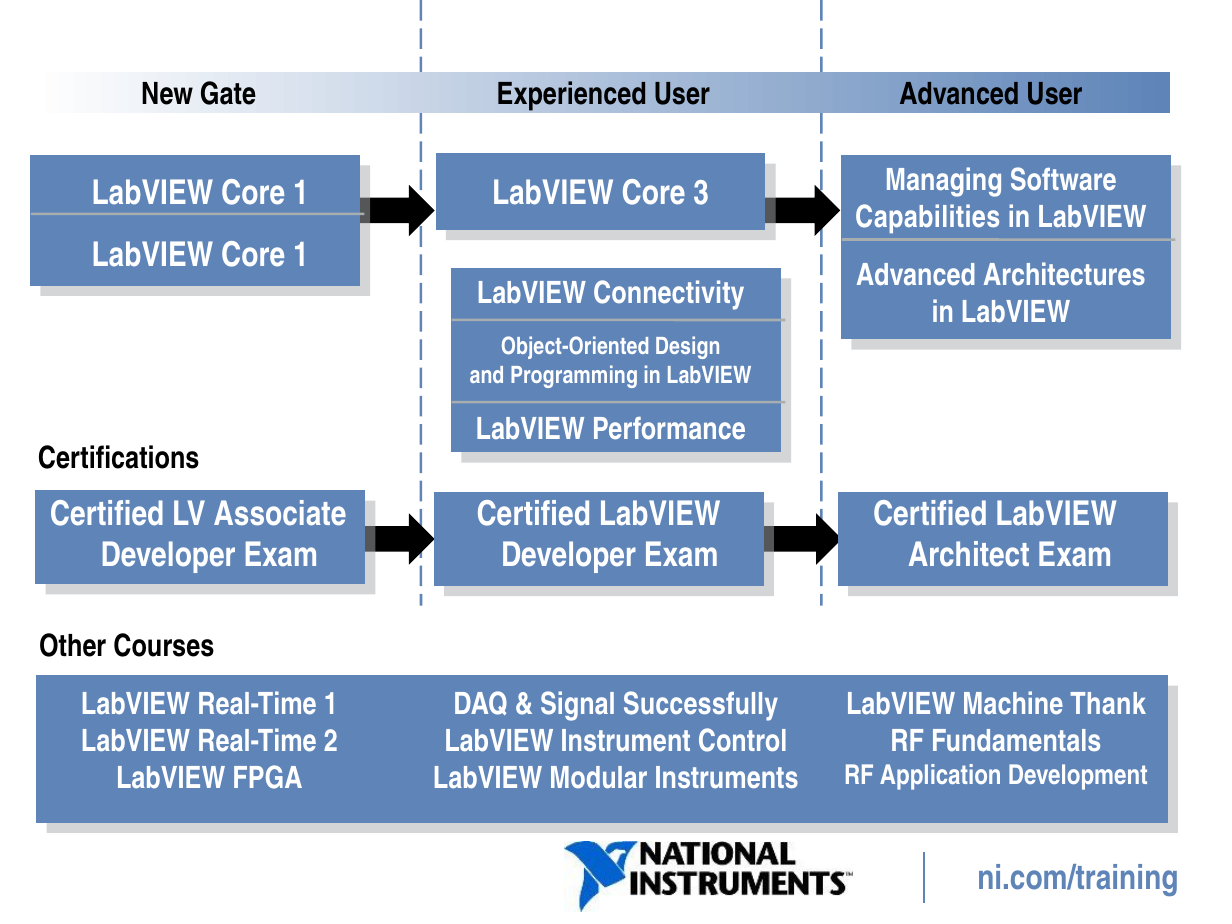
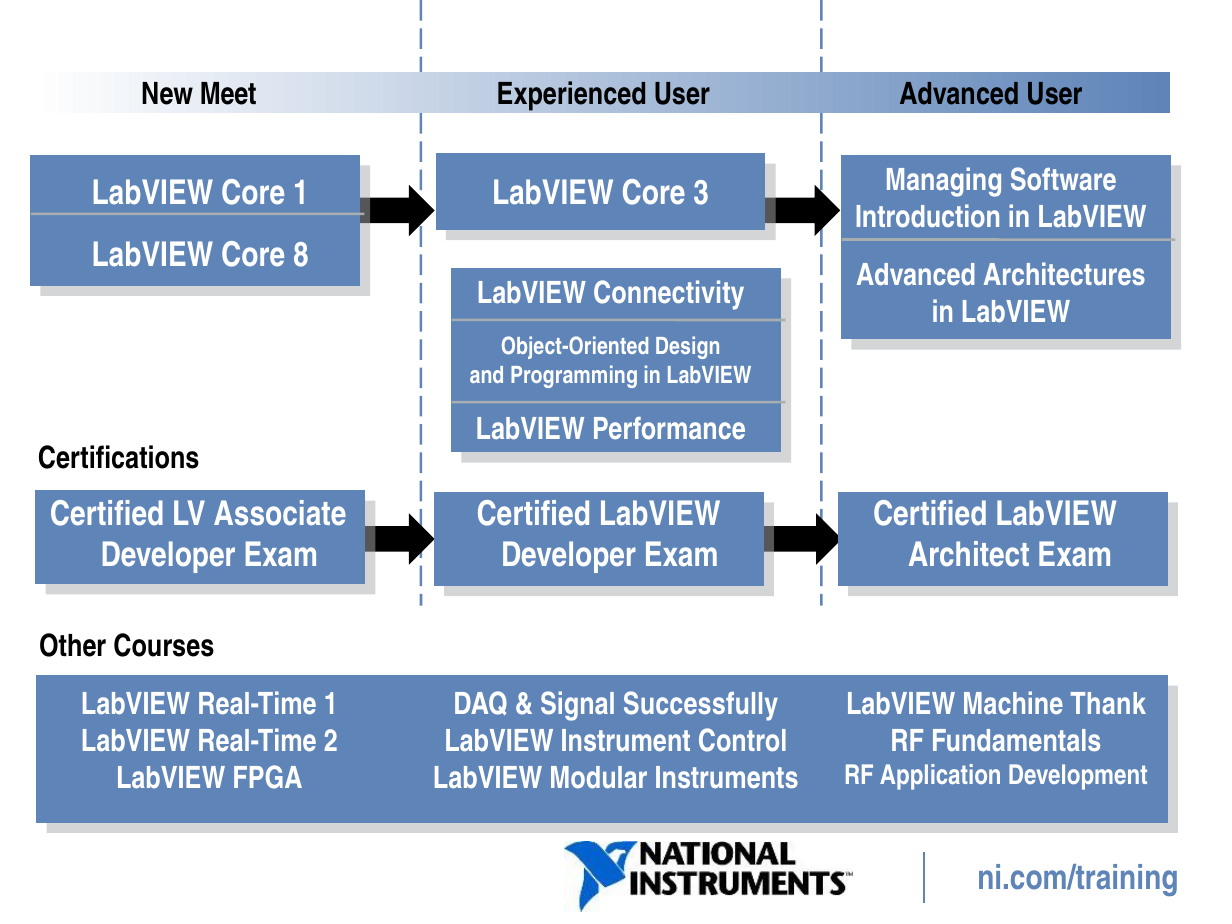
Gate: Gate -> Meet (228, 95)
Capabilities: Capabilities -> Introduction (928, 218)
1: 1 -> 8 (301, 255)
